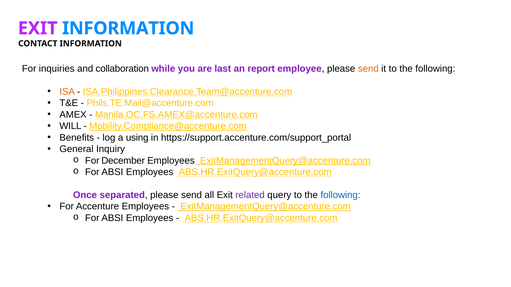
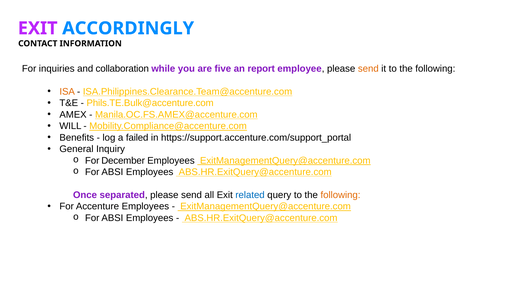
EXIT INFORMATION: INFORMATION -> ACCORDINGLY (128, 28)
last: last -> five (223, 69)
Phils.TE.Mail@accenture.com: Phils.TE.Mail@accenture.com -> Phils.TE.Bulk@accenture.com (150, 103)
using: using -> failed (137, 138)
related colour: purple -> blue (250, 195)
following colour: blue -> orange (340, 195)
